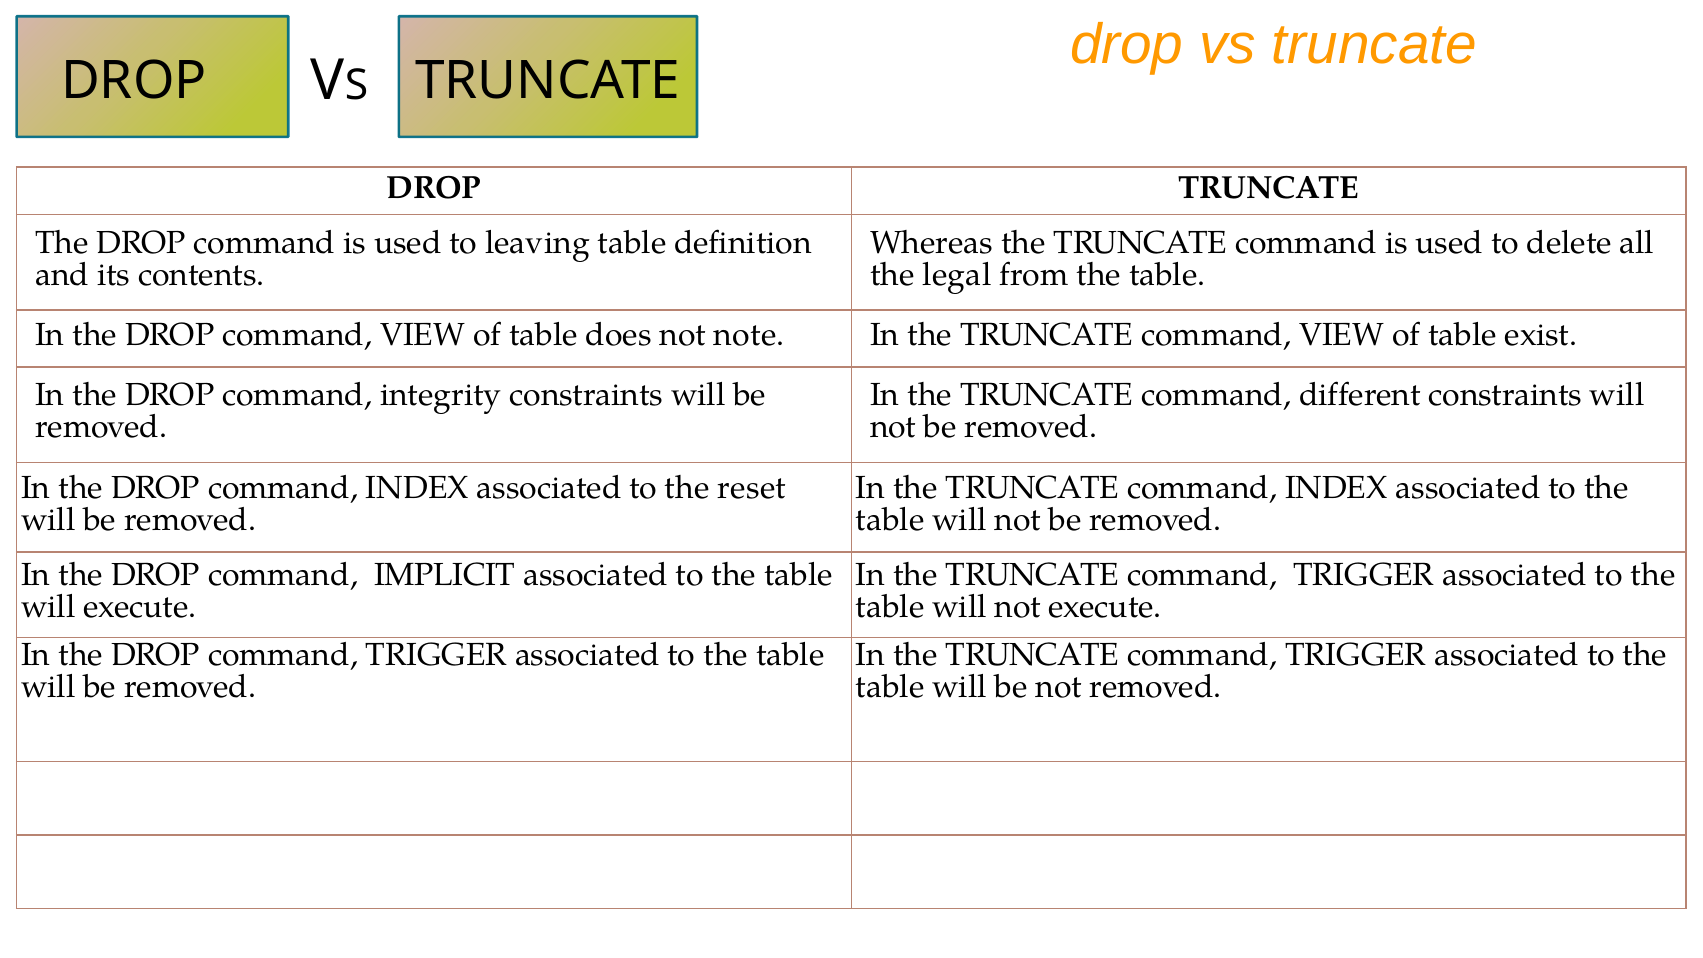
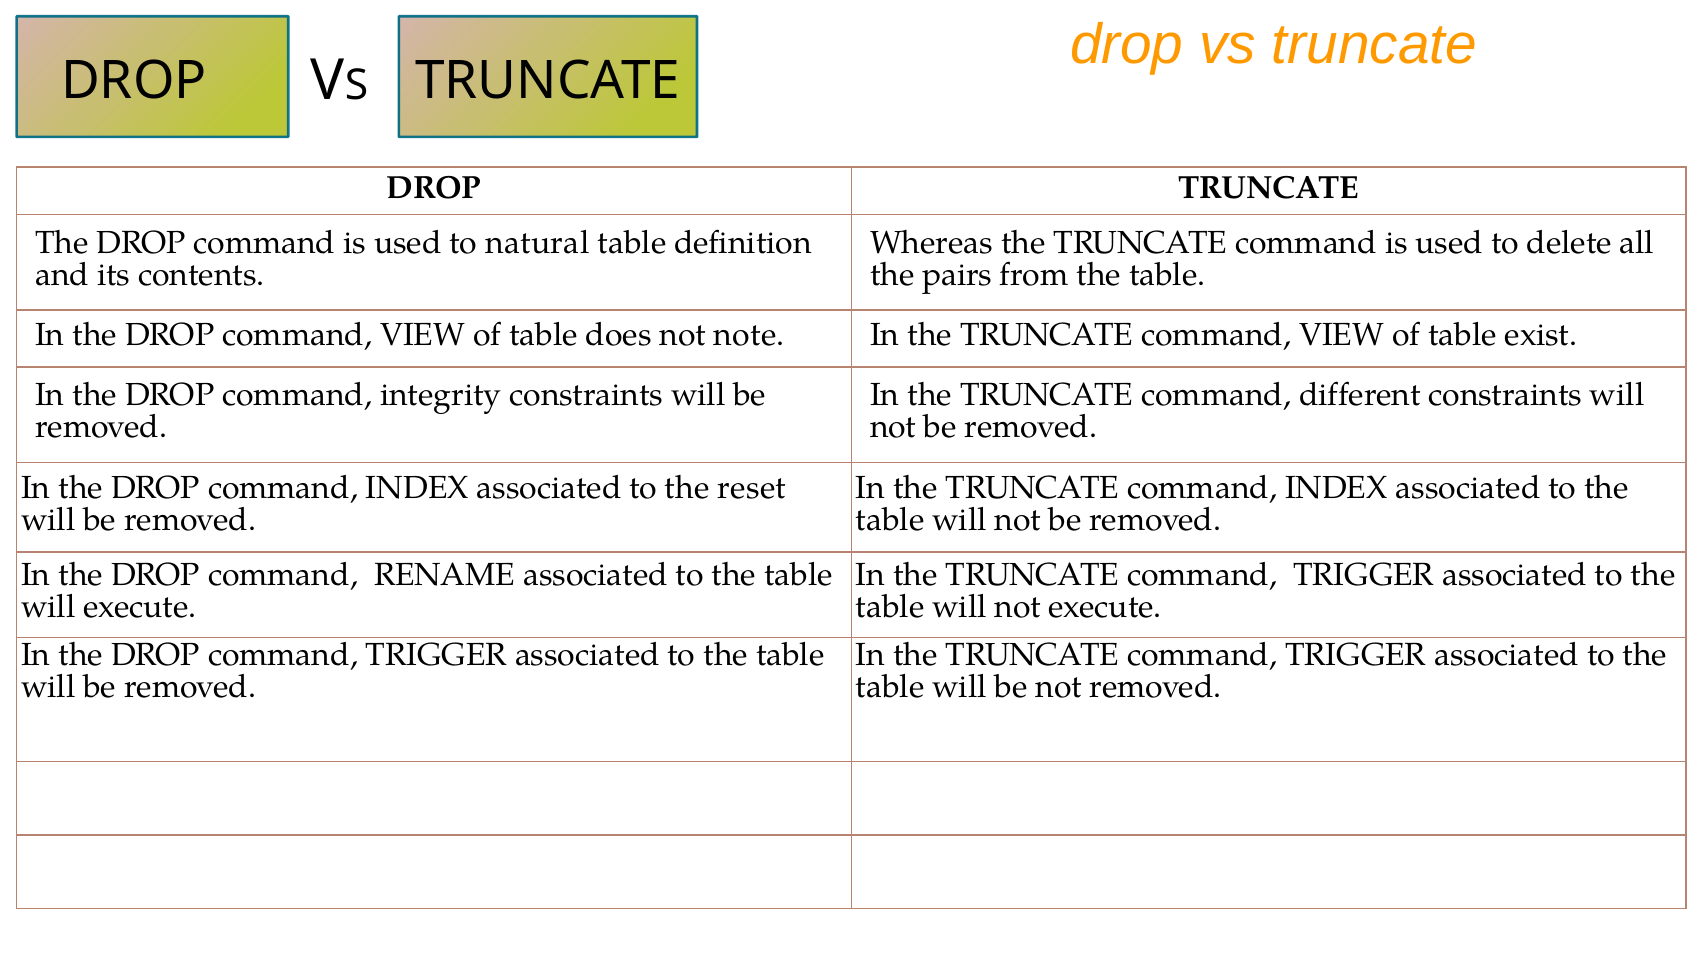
leaving: leaving -> natural (537, 243)
legal: legal -> pairs (957, 275)
IMPLICIT: IMPLICIT -> RENAME (445, 575)
